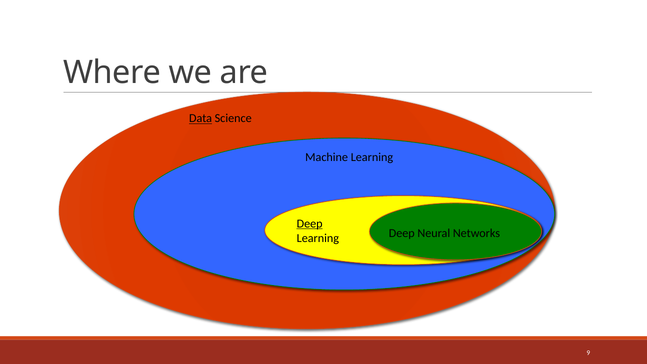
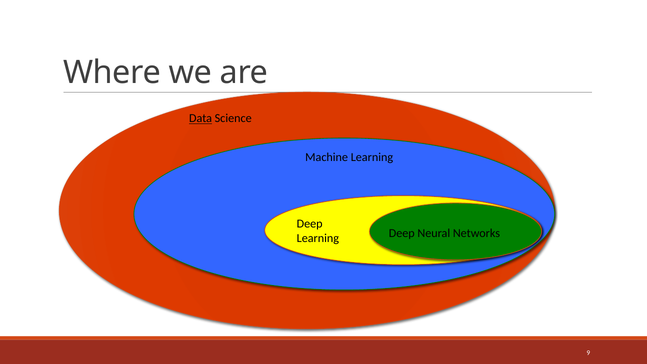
Deep underline: present -> none (310, 223)
